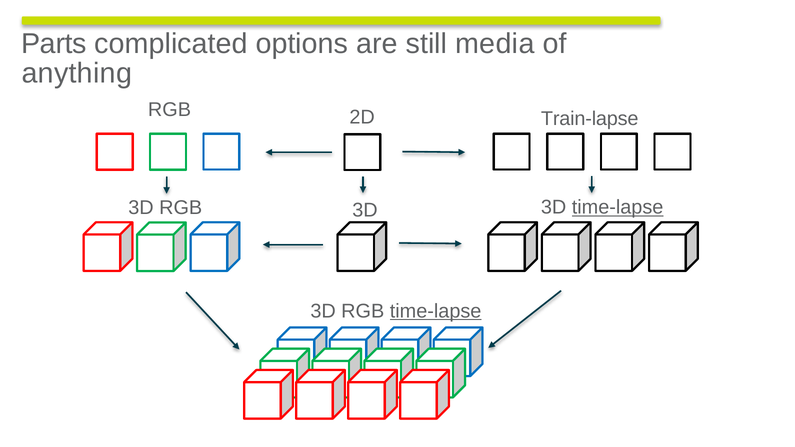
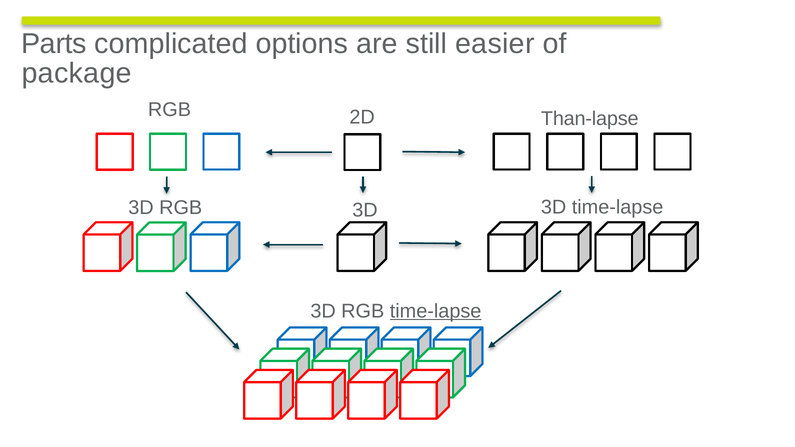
media: media -> easier (495, 44)
anything: anything -> package (77, 73)
Train-lapse: Train-lapse -> Than-lapse (590, 119)
time-lapse underline: present -> none (618, 207)
